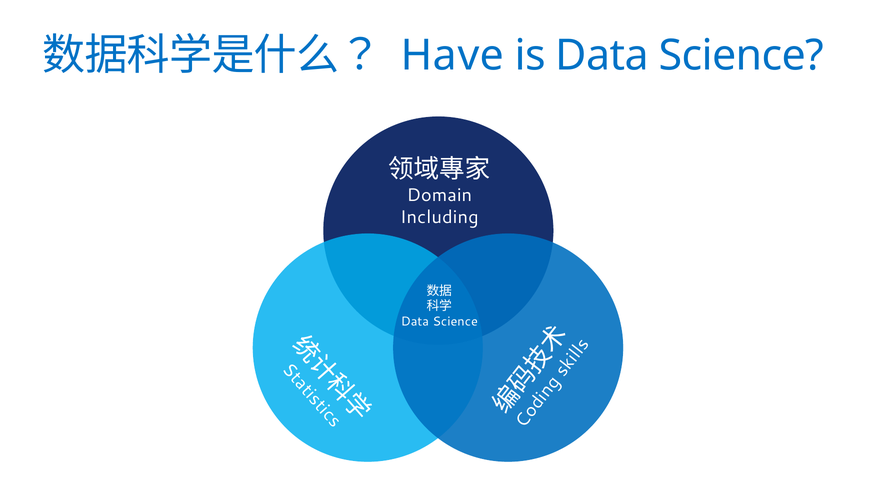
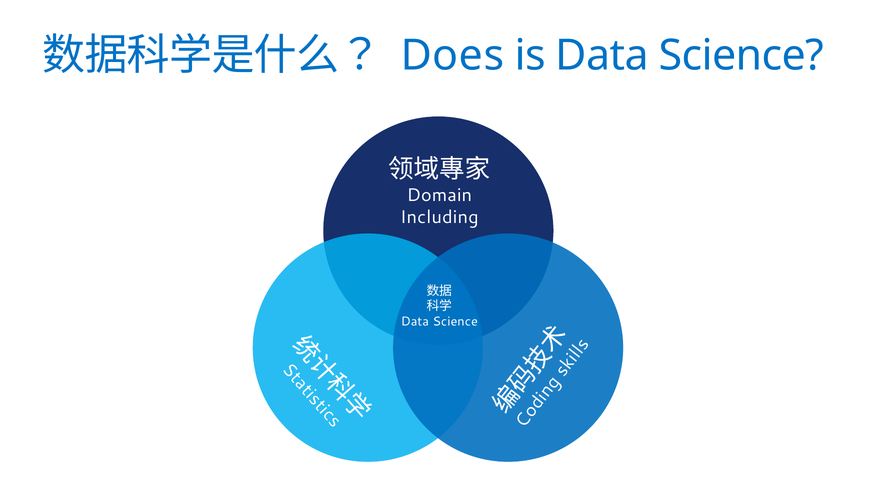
Have: Have -> Does (452, 56)
